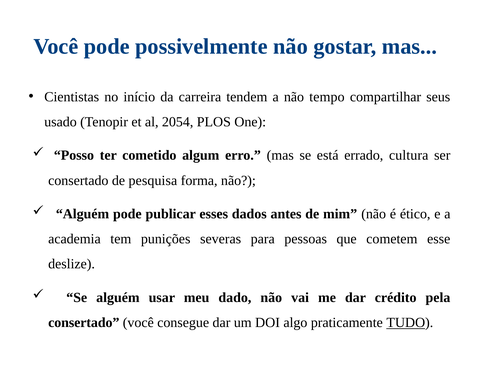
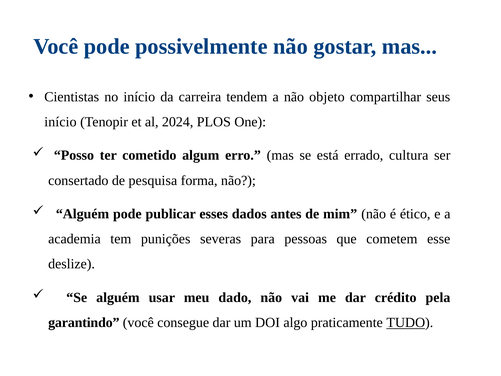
tempo: tempo -> objeto (327, 97)
usado: usado -> início (60, 122)
2054: 2054 -> 2024 (178, 122)
consertado: consertado -> garantindo (84, 322)
